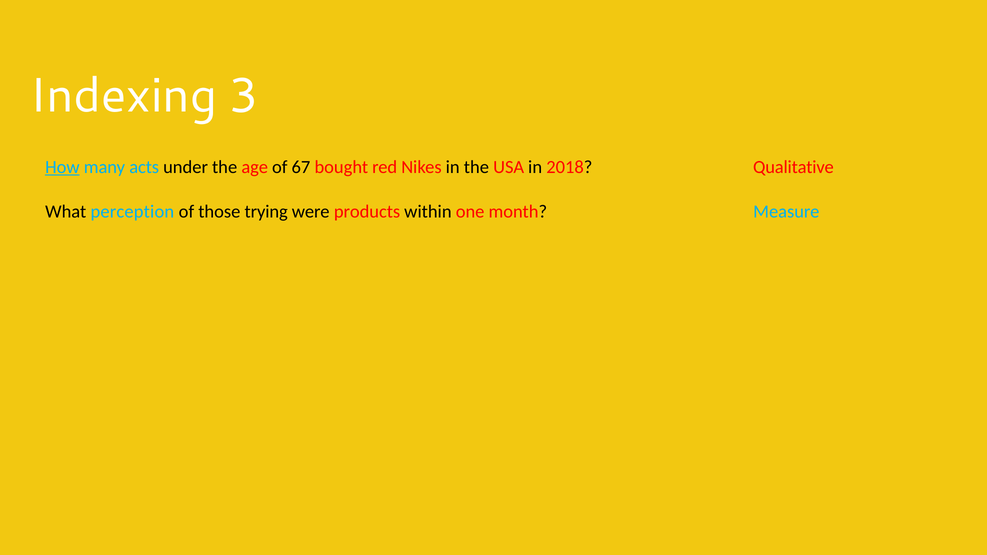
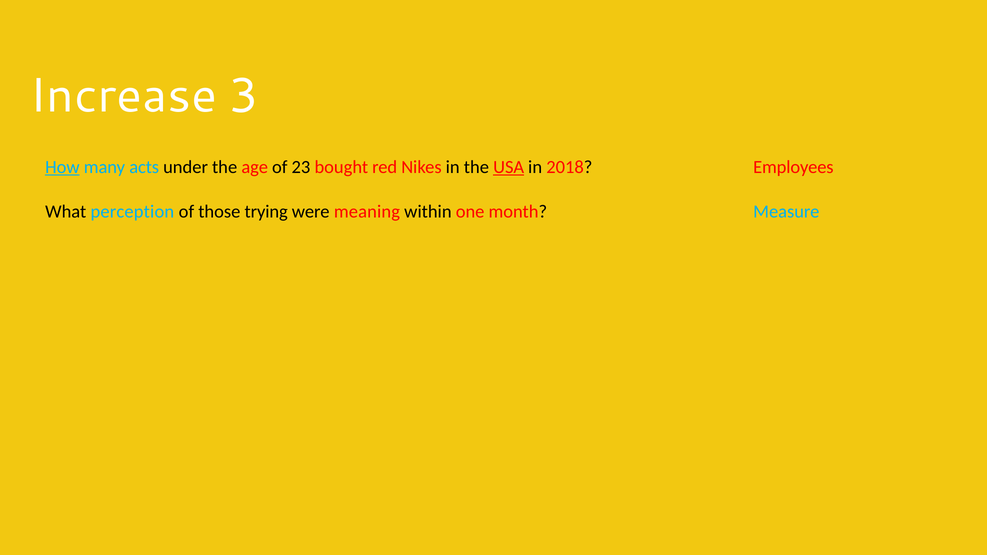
Indexing: Indexing -> Increase (123, 96)
67: 67 -> 23 (301, 167)
USA underline: none -> present (509, 167)
Qualitative: Qualitative -> Employees (793, 167)
products: products -> meaning (367, 212)
